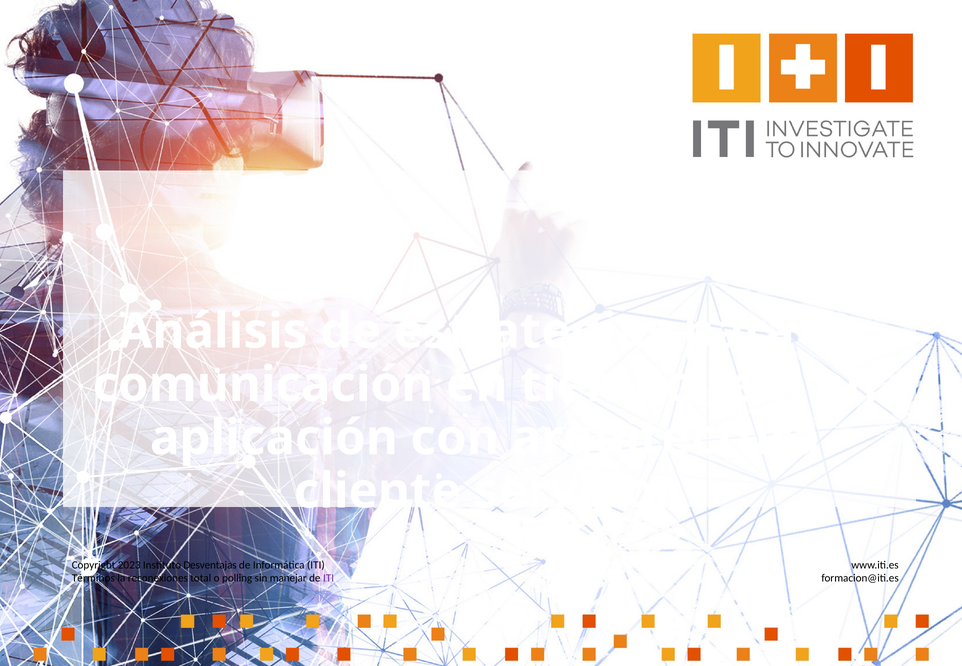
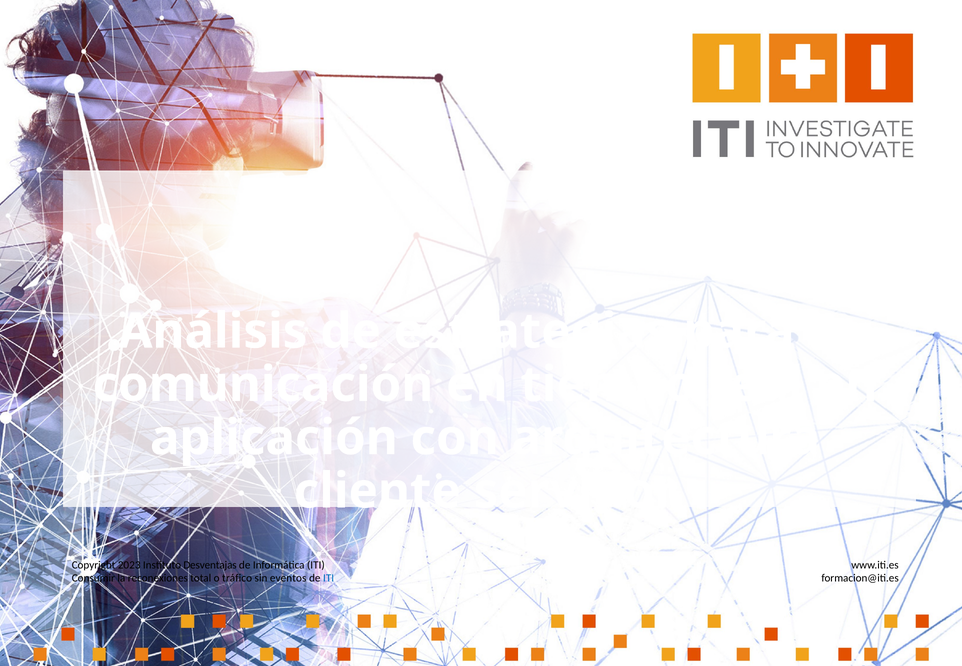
Términos: Términos -> Consumir (93, 578)
polling: polling -> tráfico (237, 578)
manejar: manejar -> eventos (288, 578)
ITI colour: purple -> blue (329, 578)
